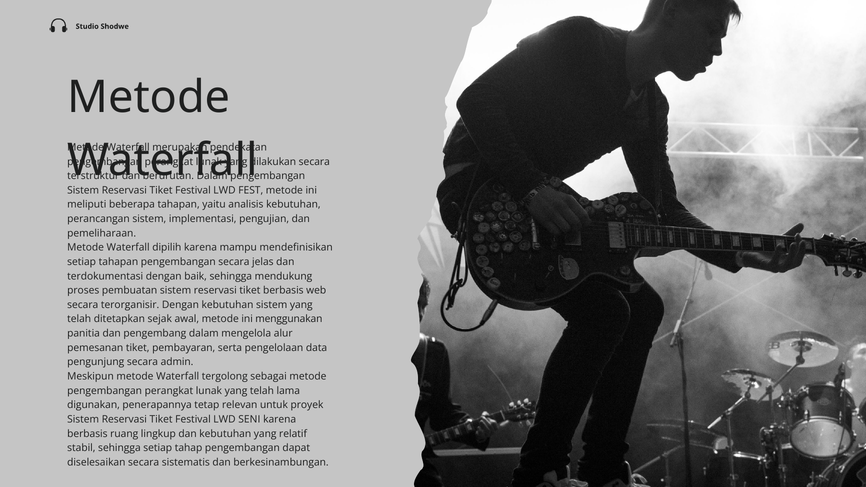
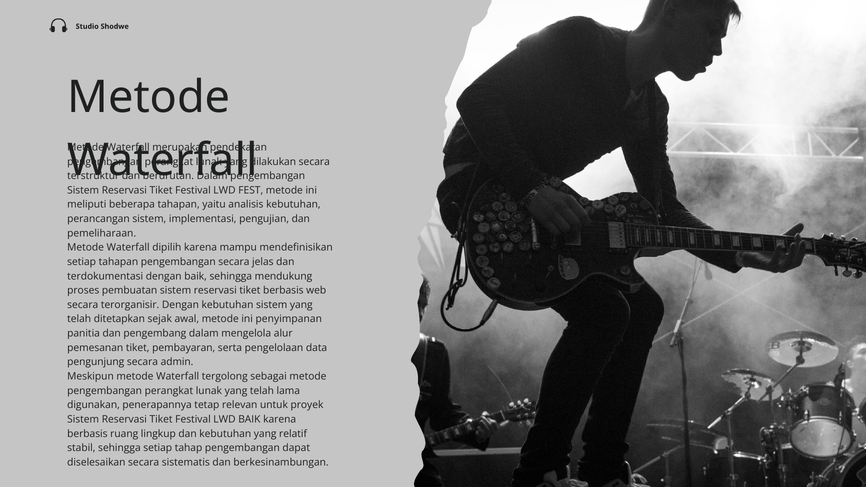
menggunakan: menggunakan -> penyimpanan (289, 319)
LWD SENI: SENI -> BAIK (249, 419)
